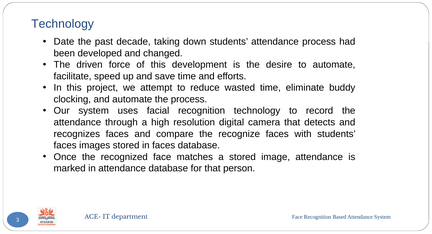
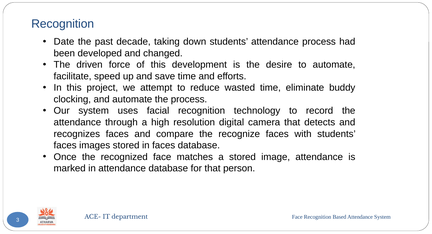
Technology: Technology -> Recognition (63, 24)
